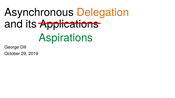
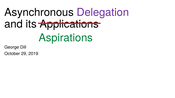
Delegation colour: orange -> purple (103, 12)
